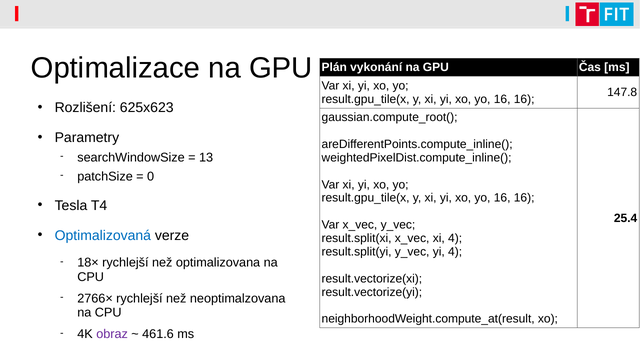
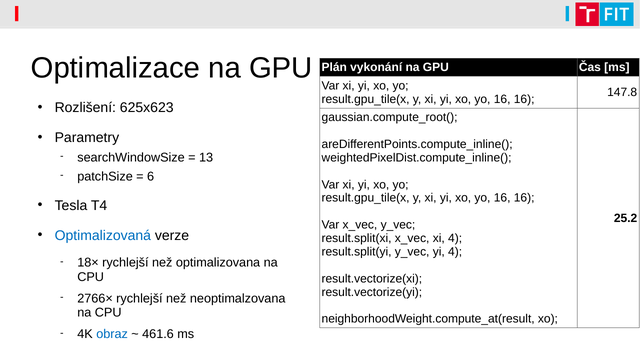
0: 0 -> 6 (151, 176)
25.4: 25.4 -> 25.2 (626, 218)
obraz colour: purple -> blue (112, 334)
